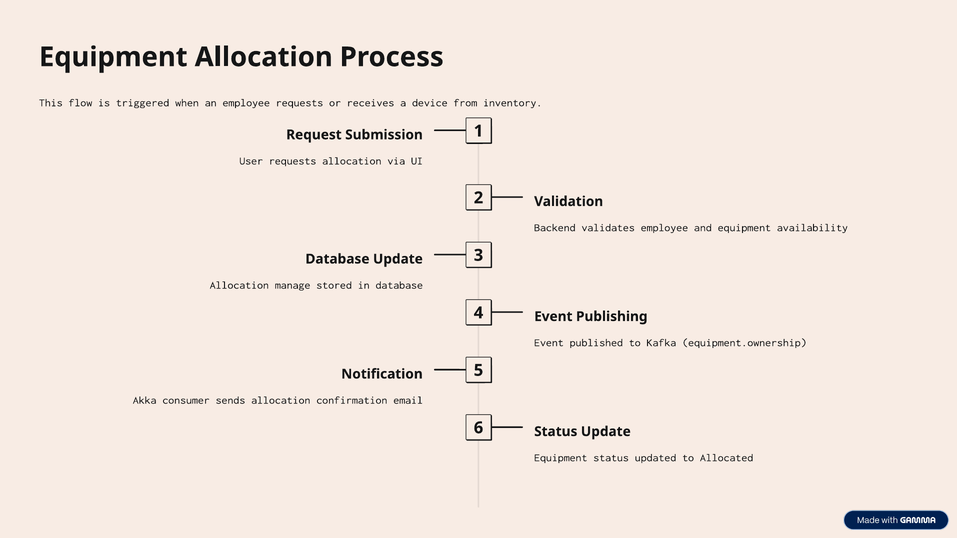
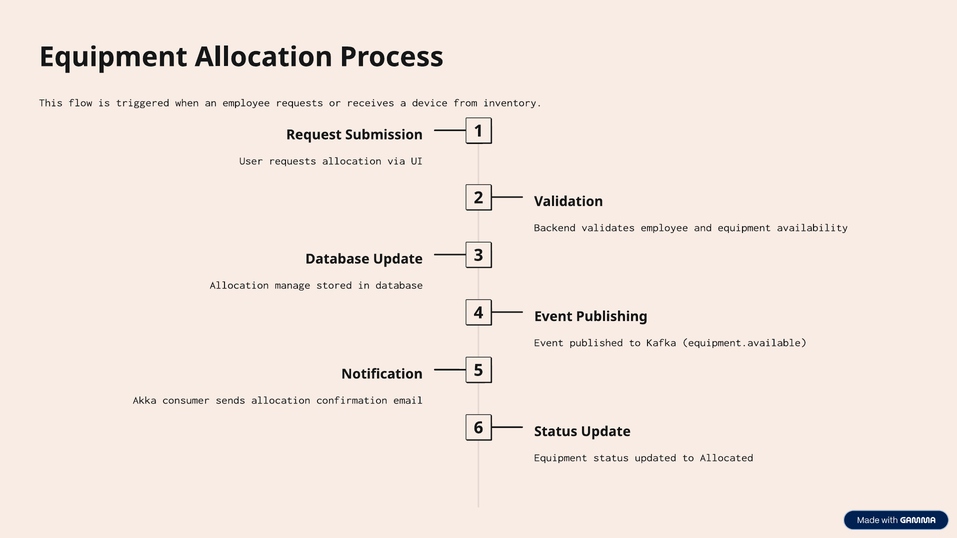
equipment.ownership: equipment.ownership -> equipment.available (744, 343)
